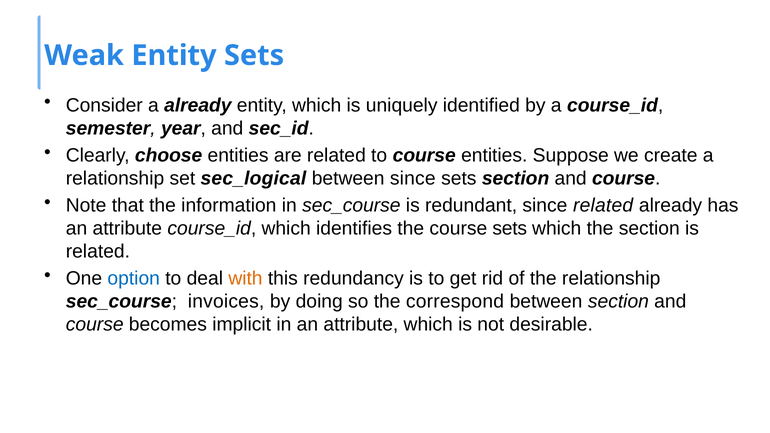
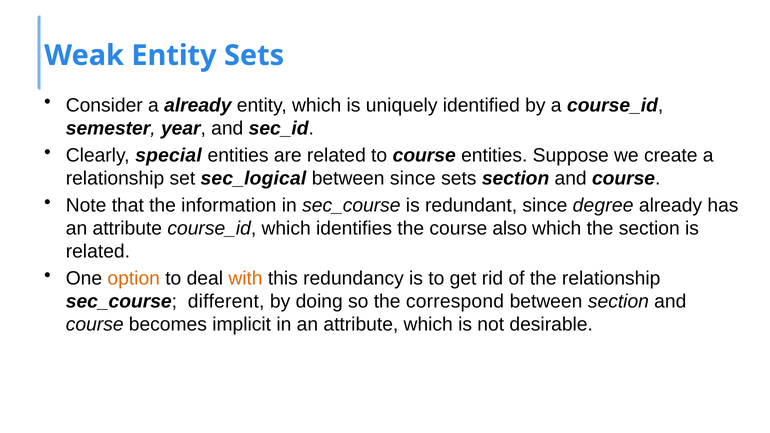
choose: choose -> special (169, 155)
since related: related -> degree (603, 205)
course sets: sets -> also (510, 228)
option colour: blue -> orange (134, 279)
invoices: invoices -> different (226, 302)
